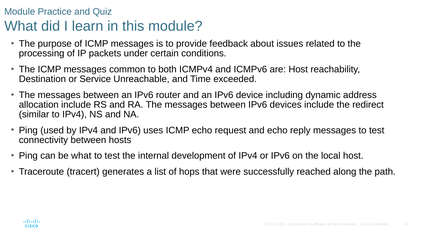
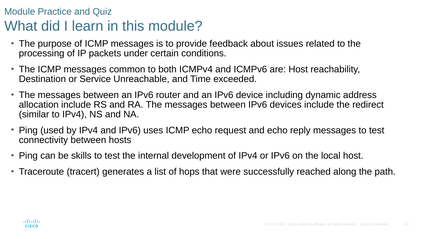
be what: what -> skills (81, 156)
